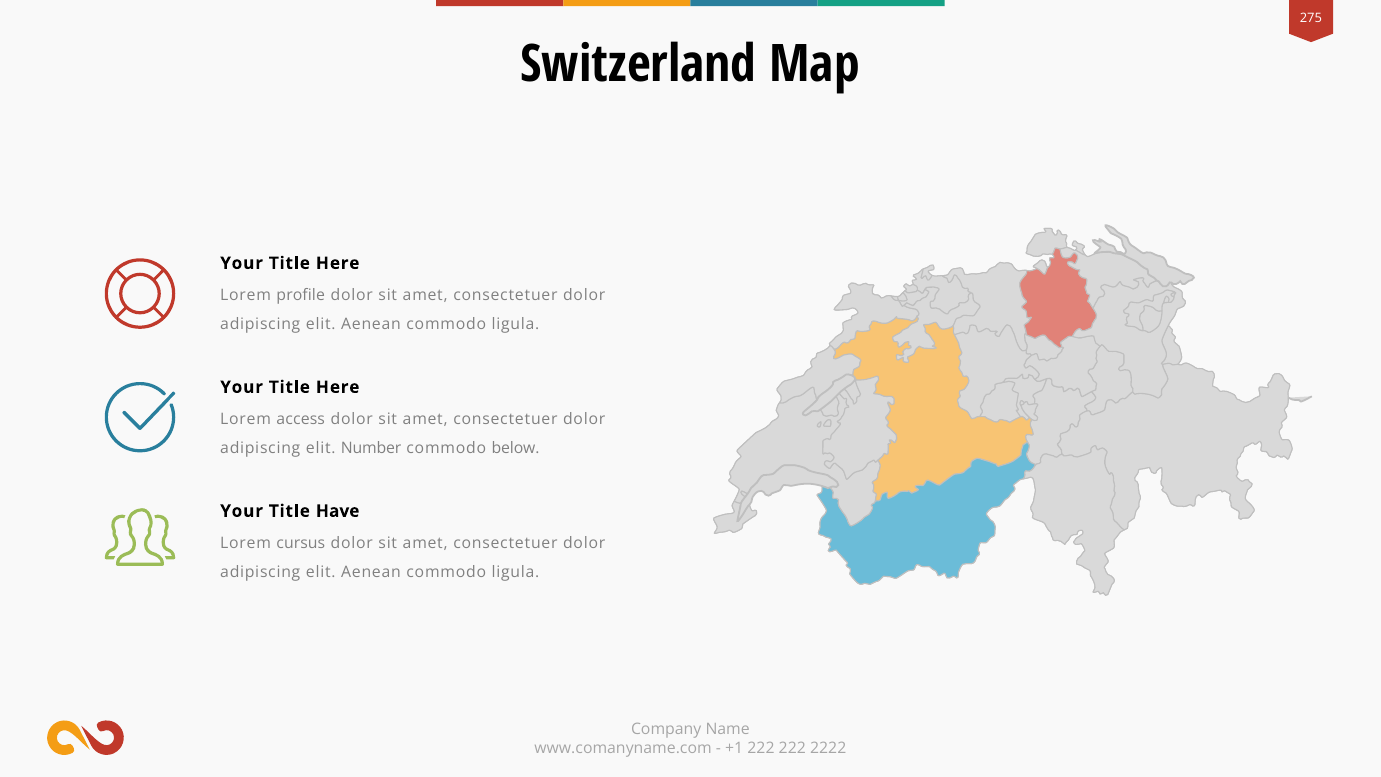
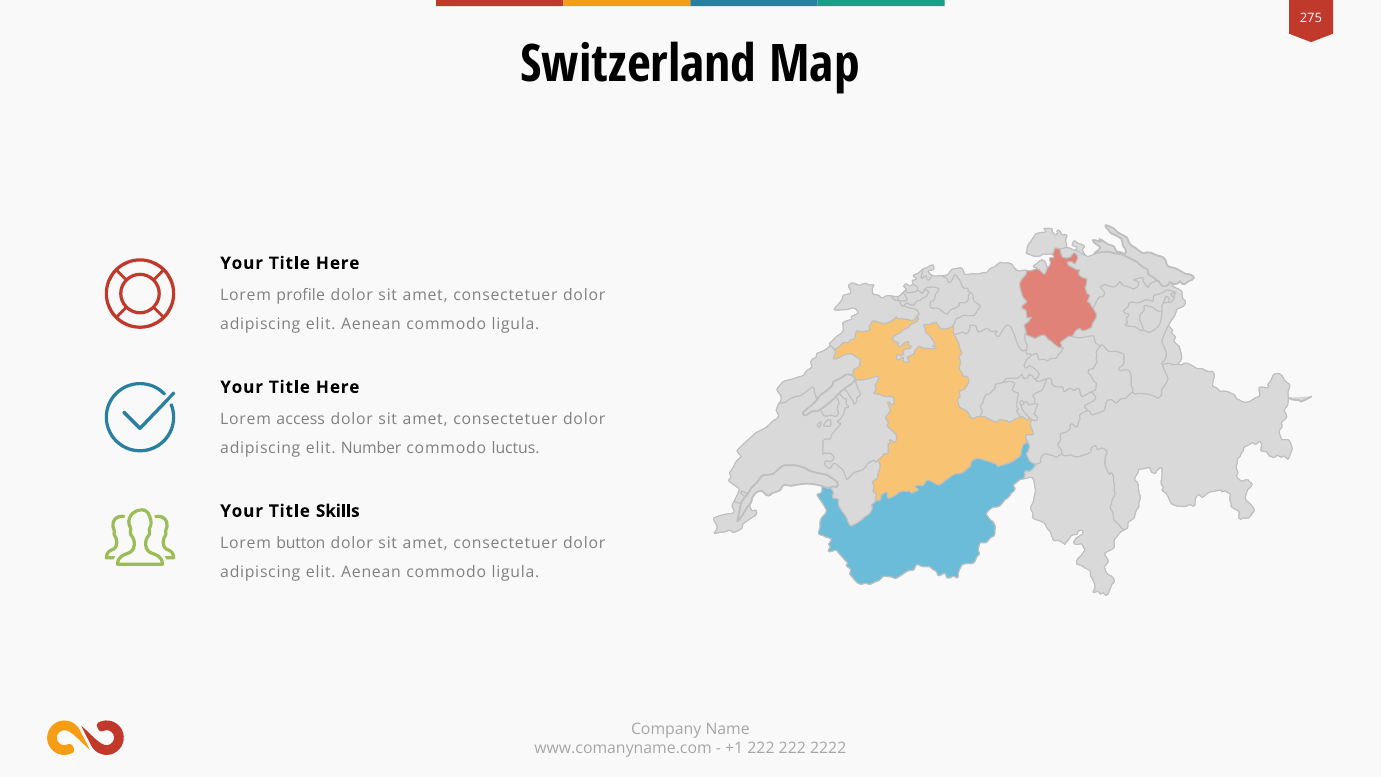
below: below -> luctus (516, 448)
Have: Have -> Skills (338, 511)
cursus: cursus -> button (301, 543)
